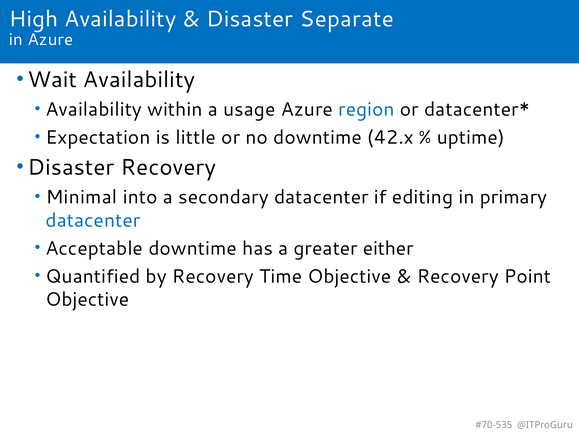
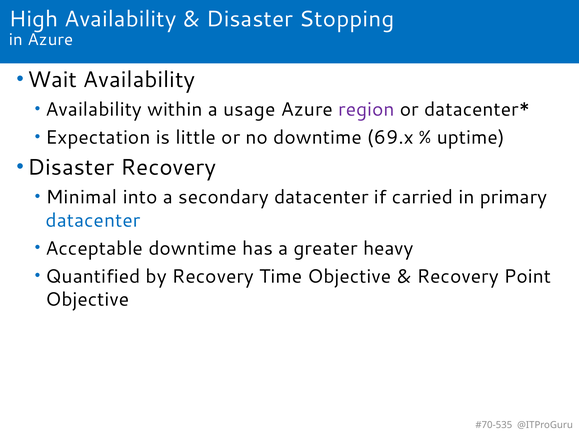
Separate: Separate -> Stopping (347, 19)
region colour: blue -> purple (366, 109)
42.x: 42.x -> 69.x (390, 137)
editing: editing -> carried (423, 197)
either: either -> heavy (388, 248)
